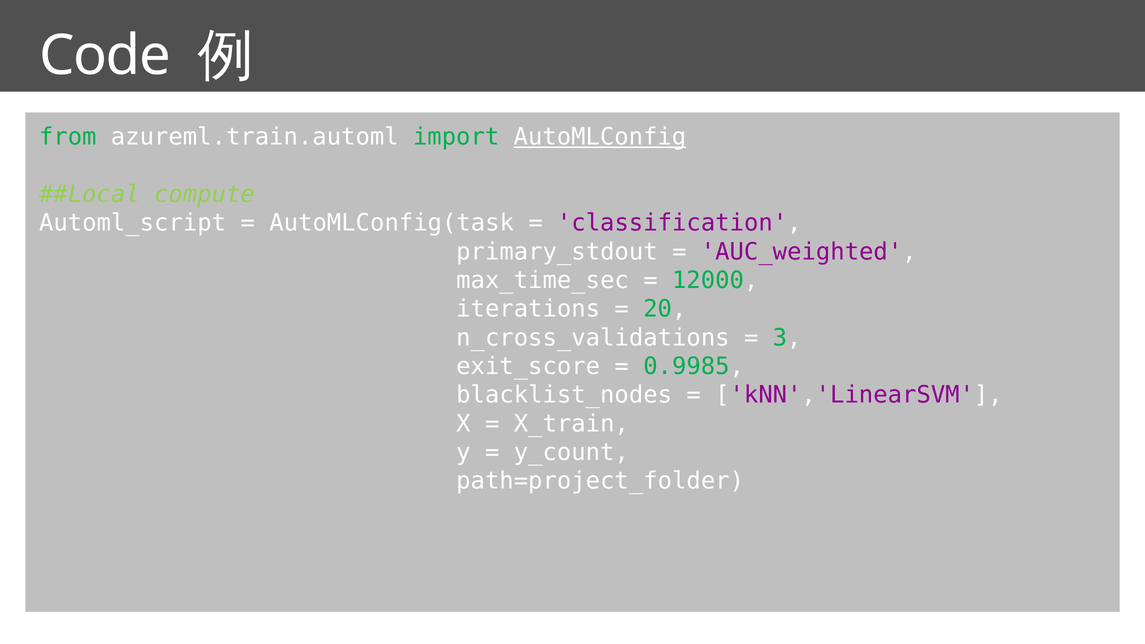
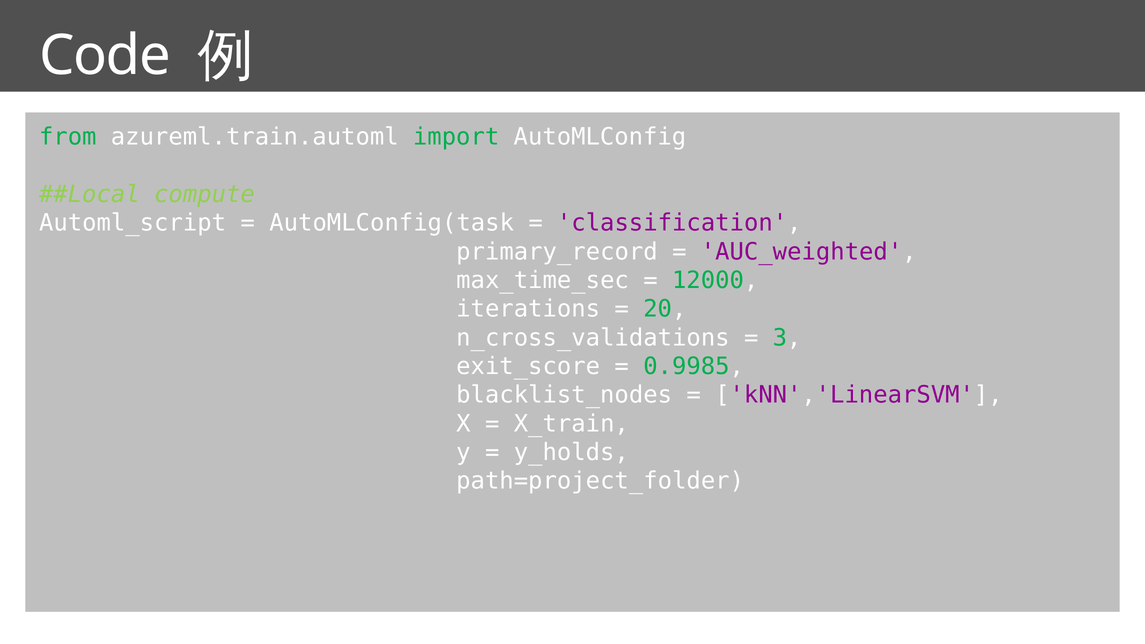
AutoMLConfig underline: present -> none (600, 137)
primary_stdout: primary_stdout -> primary_record (557, 252)
y_count: y_count -> y_holds (571, 452)
